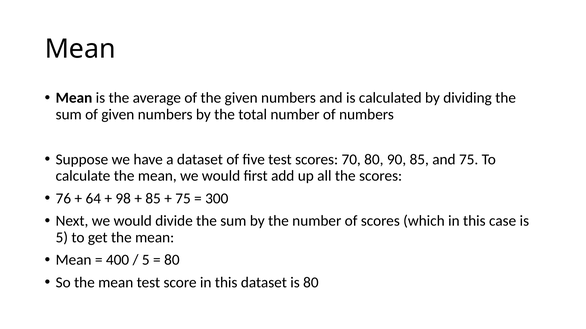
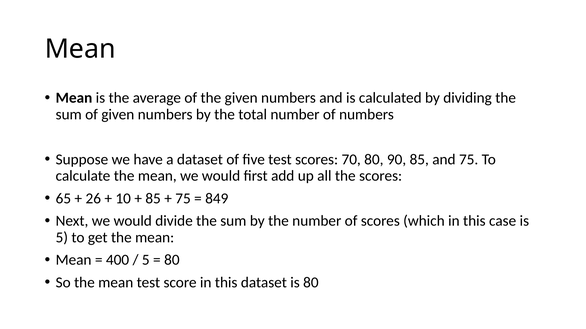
76: 76 -> 65 (63, 199)
64: 64 -> 26 (93, 199)
98: 98 -> 10 (123, 199)
300: 300 -> 849 (217, 199)
